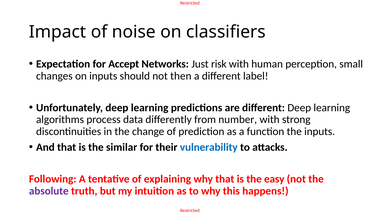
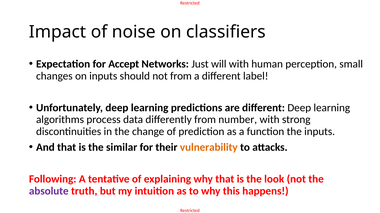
risk: risk -> will (219, 64)
not then: then -> from (181, 76)
vulnerability colour: blue -> orange (209, 148)
easy: easy -> look (274, 180)
